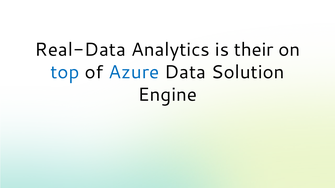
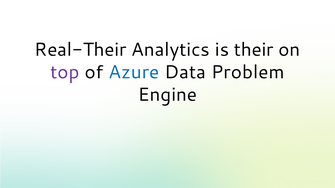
Real-Data: Real-Data -> Real-Their (80, 50)
top colour: blue -> purple (65, 72)
Solution: Solution -> Problem (248, 72)
